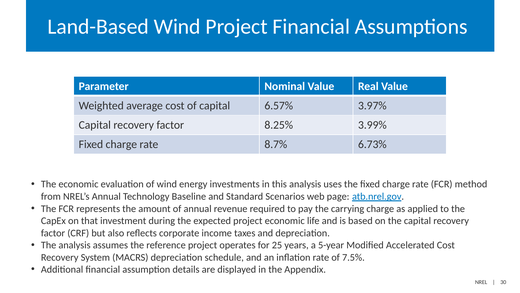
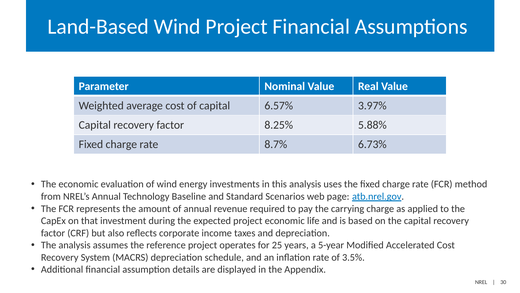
3.99%: 3.99% -> 5.88% (372, 125)
7.5%: 7.5% -> 3.5% (353, 257)
